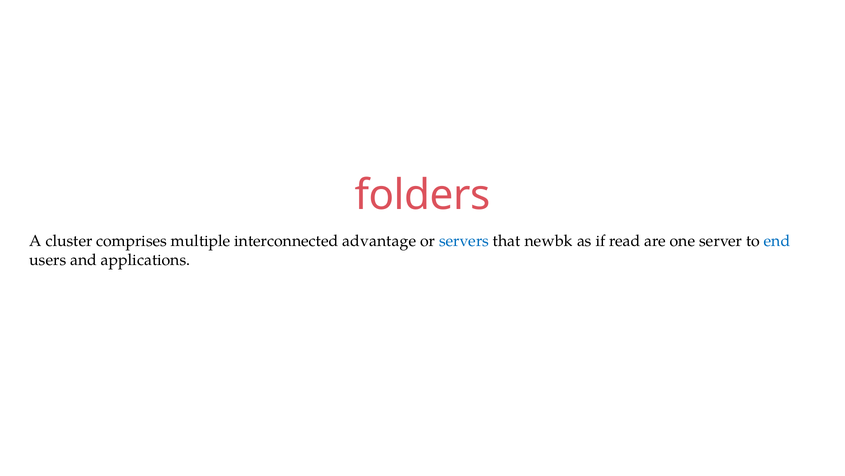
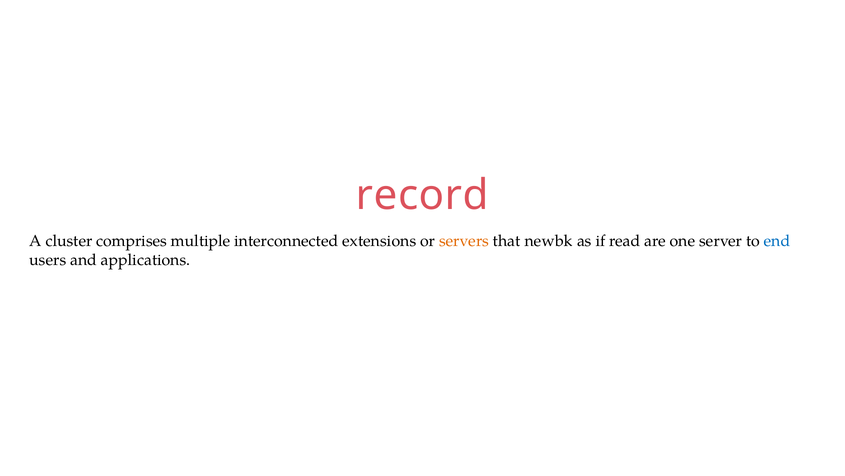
folders: folders -> record (422, 195)
advantage: advantage -> extensions (379, 241)
servers colour: blue -> orange (464, 241)
